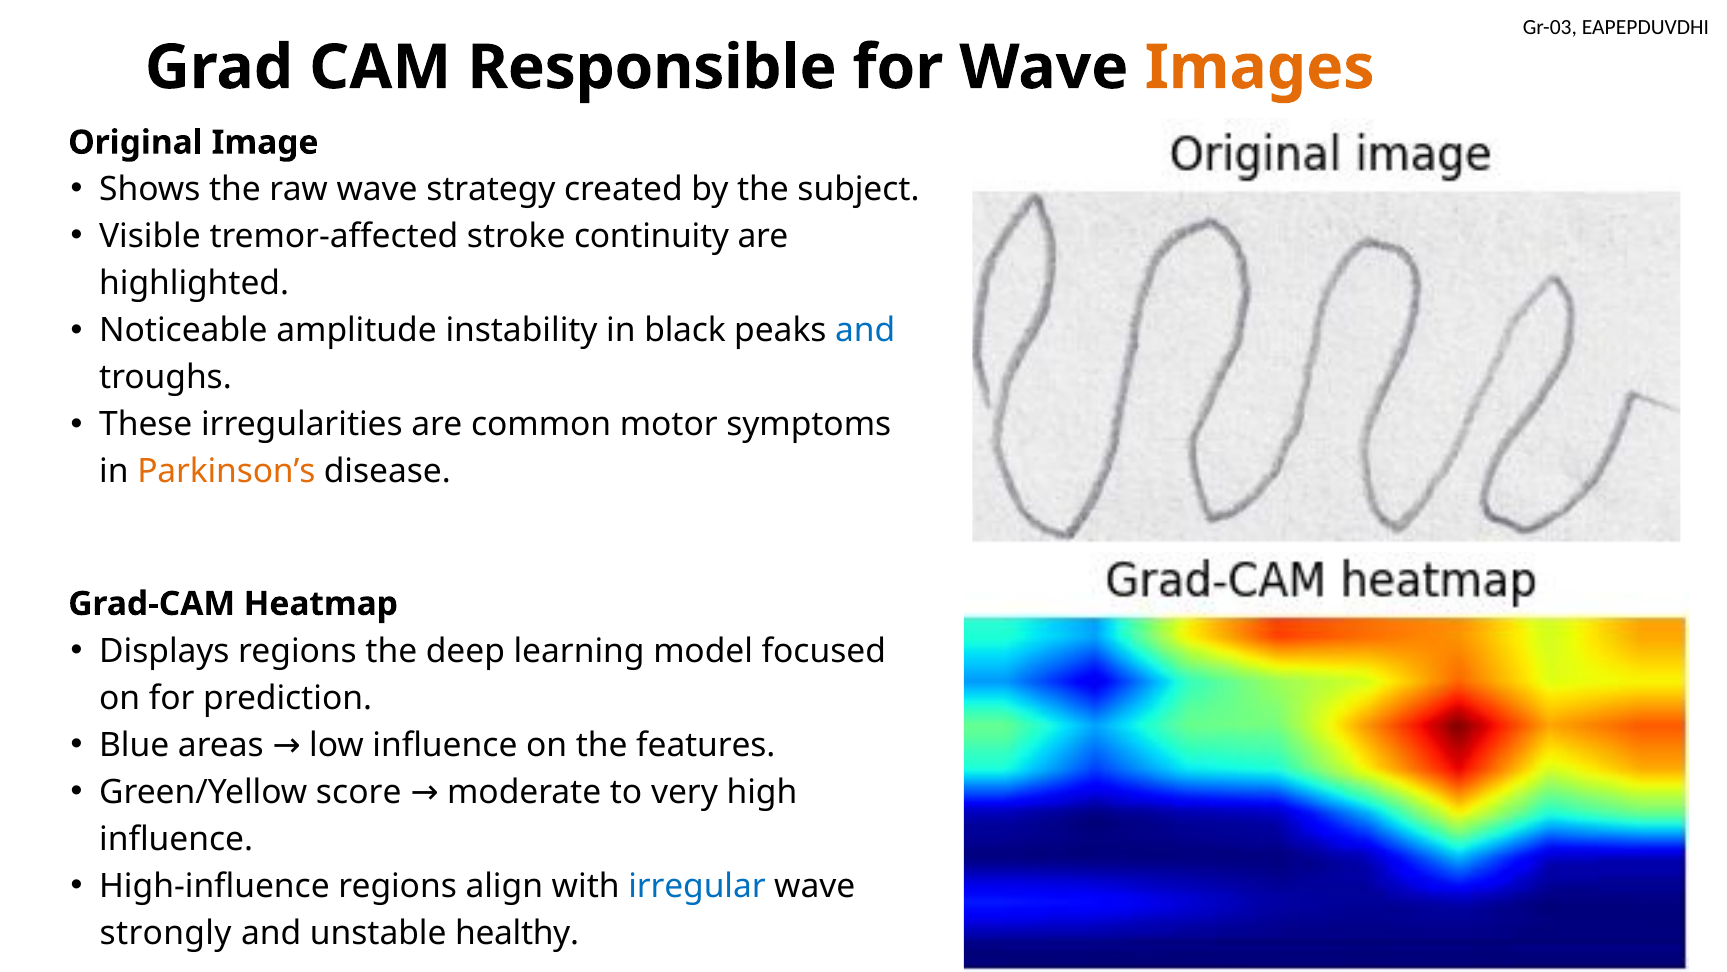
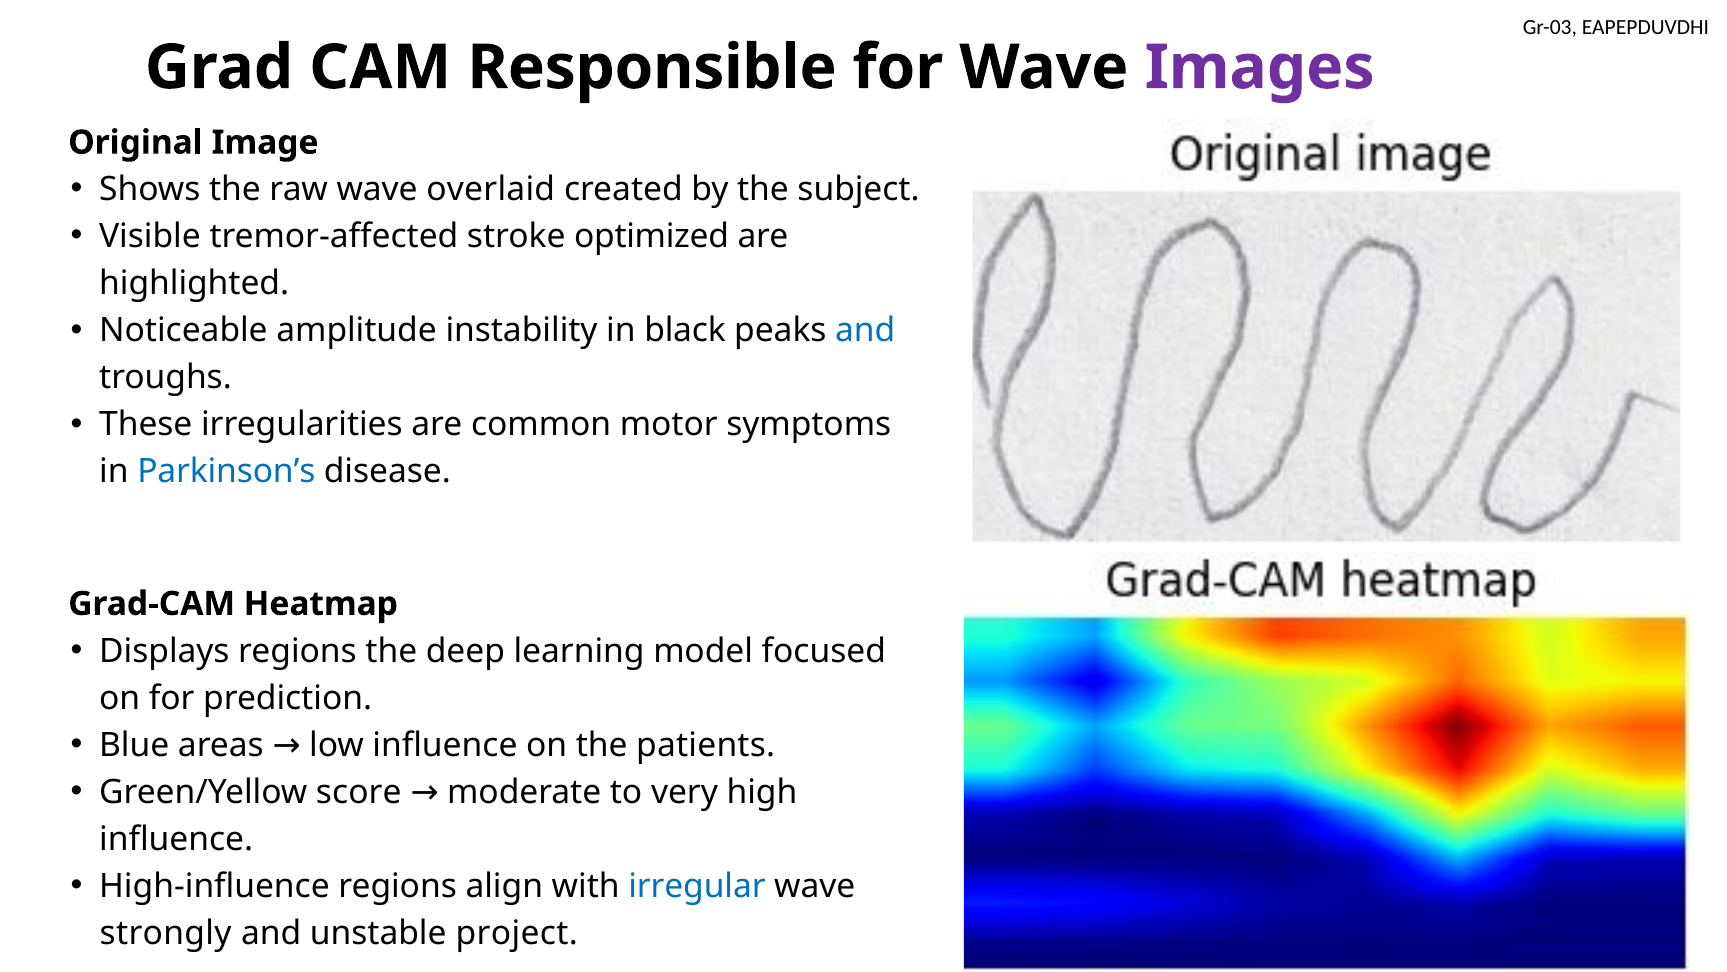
Images colour: orange -> purple (1260, 68)
strategy: strategy -> overlaid (491, 190)
continuity: continuity -> optimized (652, 237)
Parkinson’s colour: orange -> blue (226, 472)
features: features -> patients (706, 745)
healthy: healthy -> project (517, 933)
